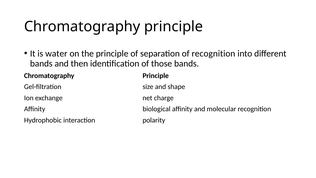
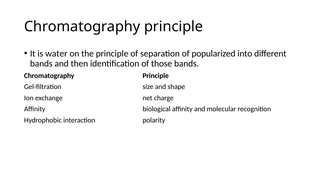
of recognition: recognition -> popularized (214, 53)
